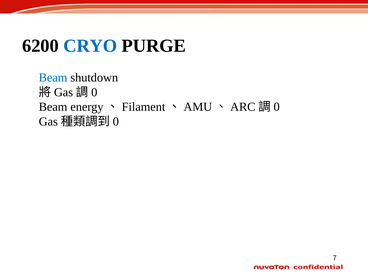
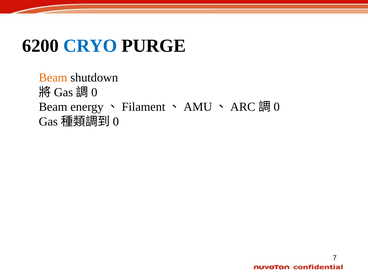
Beam colour: blue -> orange (53, 77)
